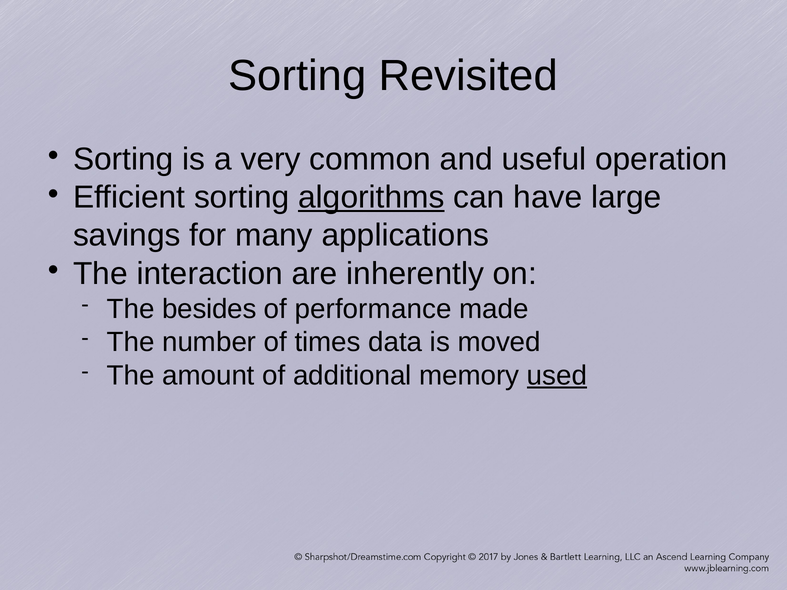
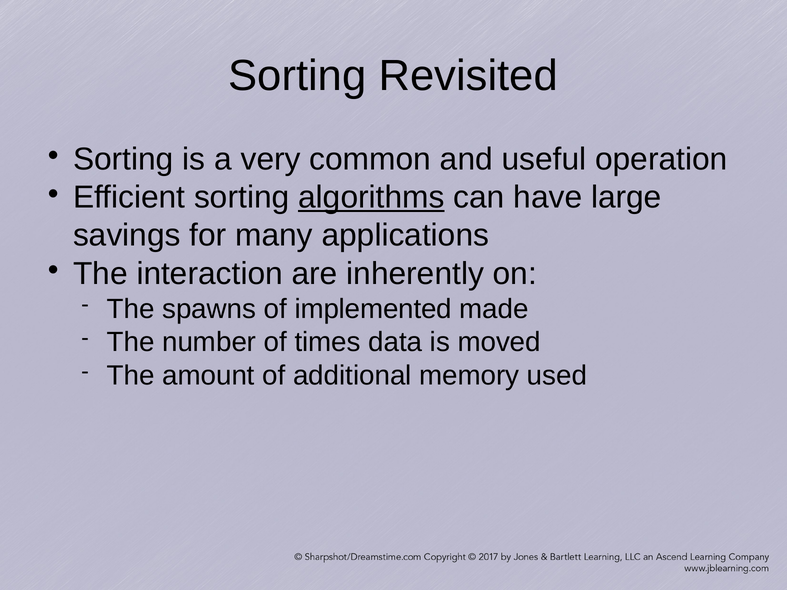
besides: besides -> spawns (209, 309)
performance: performance -> implemented (373, 309)
used underline: present -> none (557, 376)
